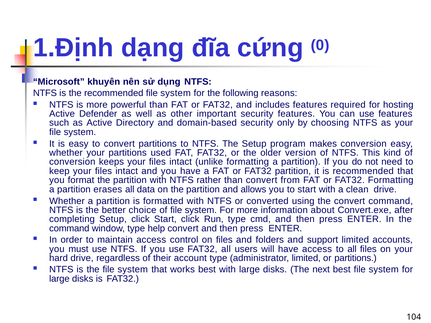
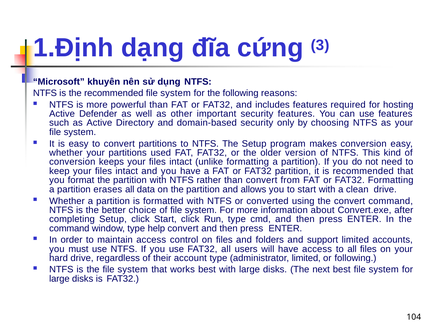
0: 0 -> 3 (320, 45)
or partitions: partitions -> following (355, 258)
